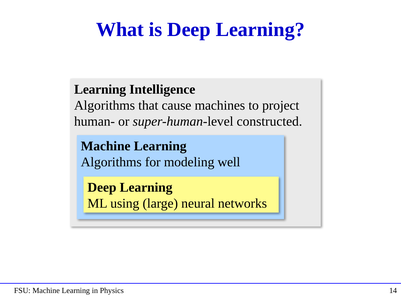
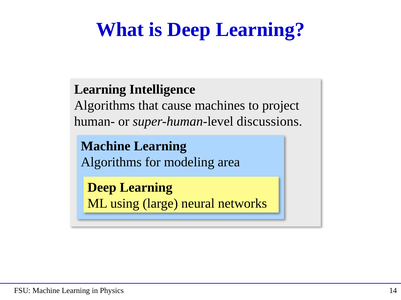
constructed: constructed -> discussions (269, 122)
well: well -> area (229, 162)
